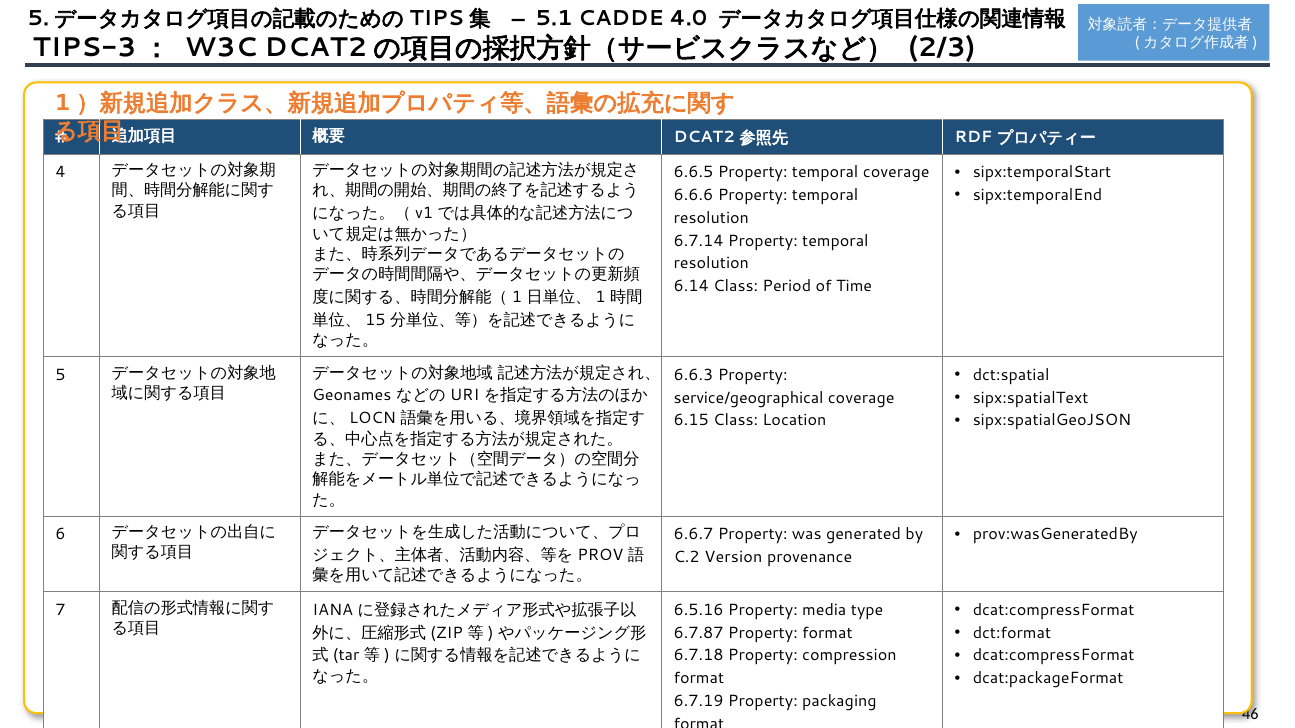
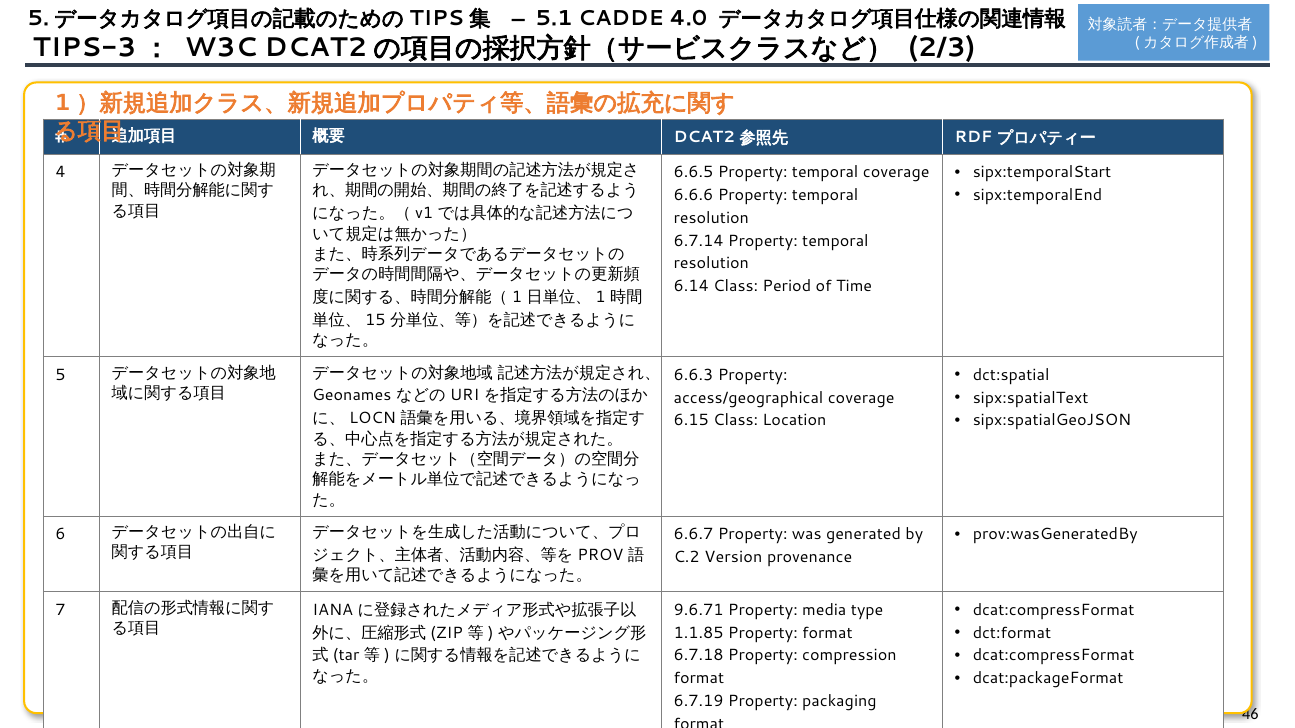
service/geographical: service/geographical -> access/geographical (749, 398)
6.5.16: 6.5.16 -> 9.6.71 (699, 610)
6.7.87: 6.7.87 -> 1.1.85 (699, 633)
